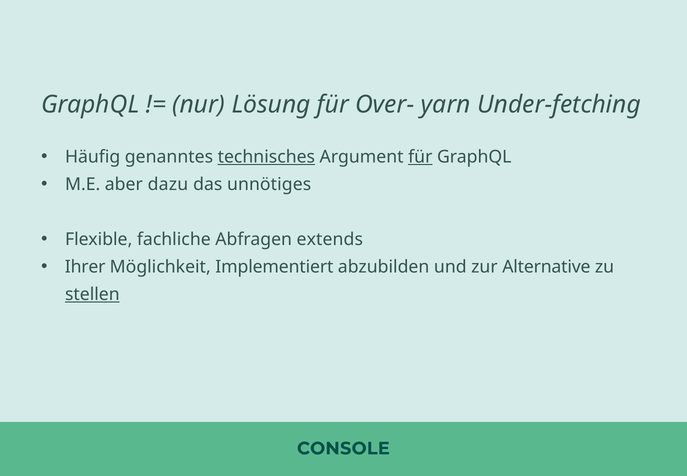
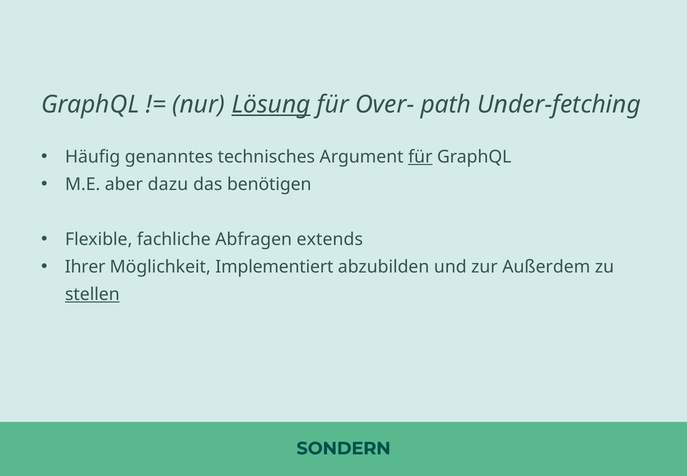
Lösung underline: none -> present (271, 105)
yarn: yarn -> path (446, 105)
technisches underline: present -> none (266, 157)
unnötiges: unnötiges -> benötigen (269, 184)
Alternative: Alternative -> Außerdem (546, 267)
CONSOLE: CONSOLE -> SONDERN (344, 448)
